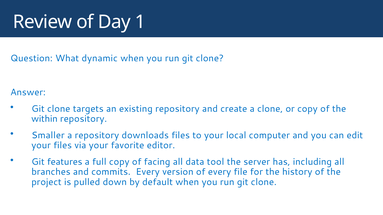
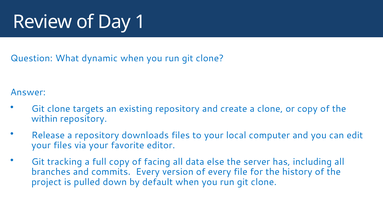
Smaller: Smaller -> Release (48, 135)
features: features -> tracking (65, 162)
tool: tool -> else (216, 162)
